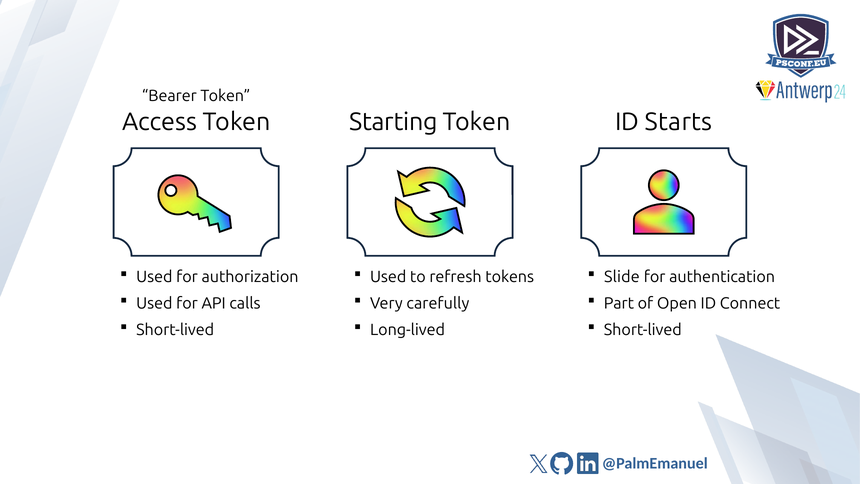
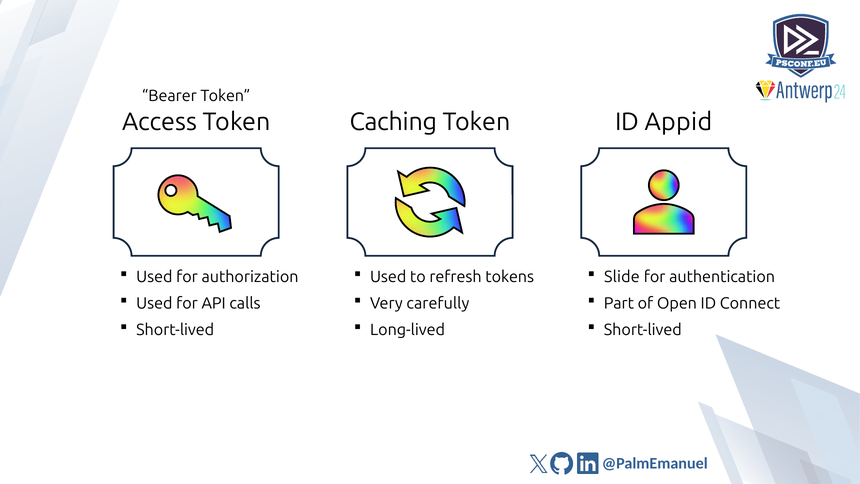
Starting: Starting -> Caching (393, 122)
Starts: Starts -> Appid (679, 122)
